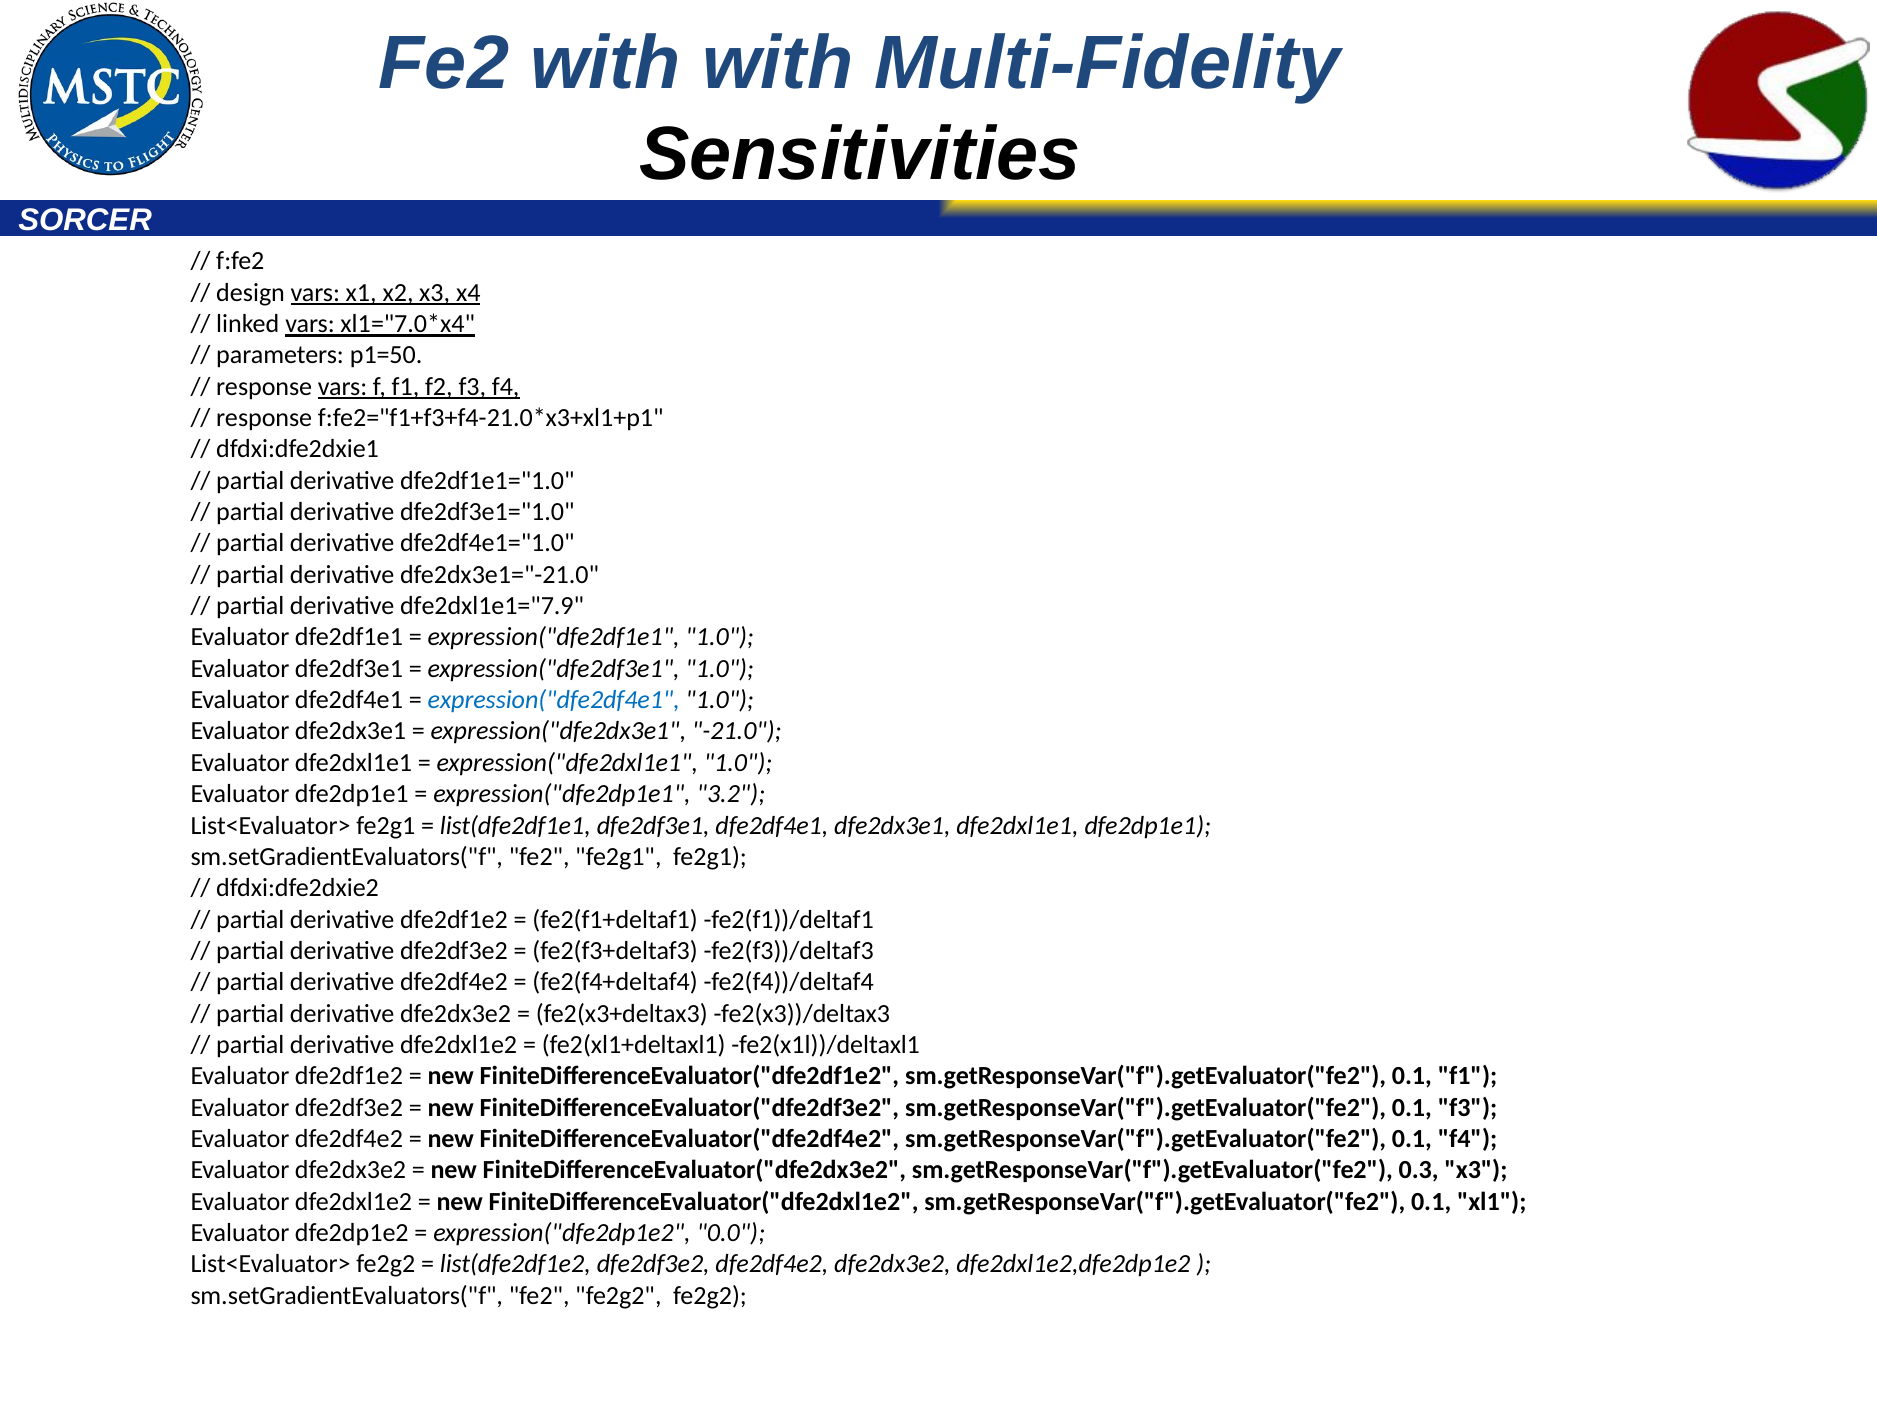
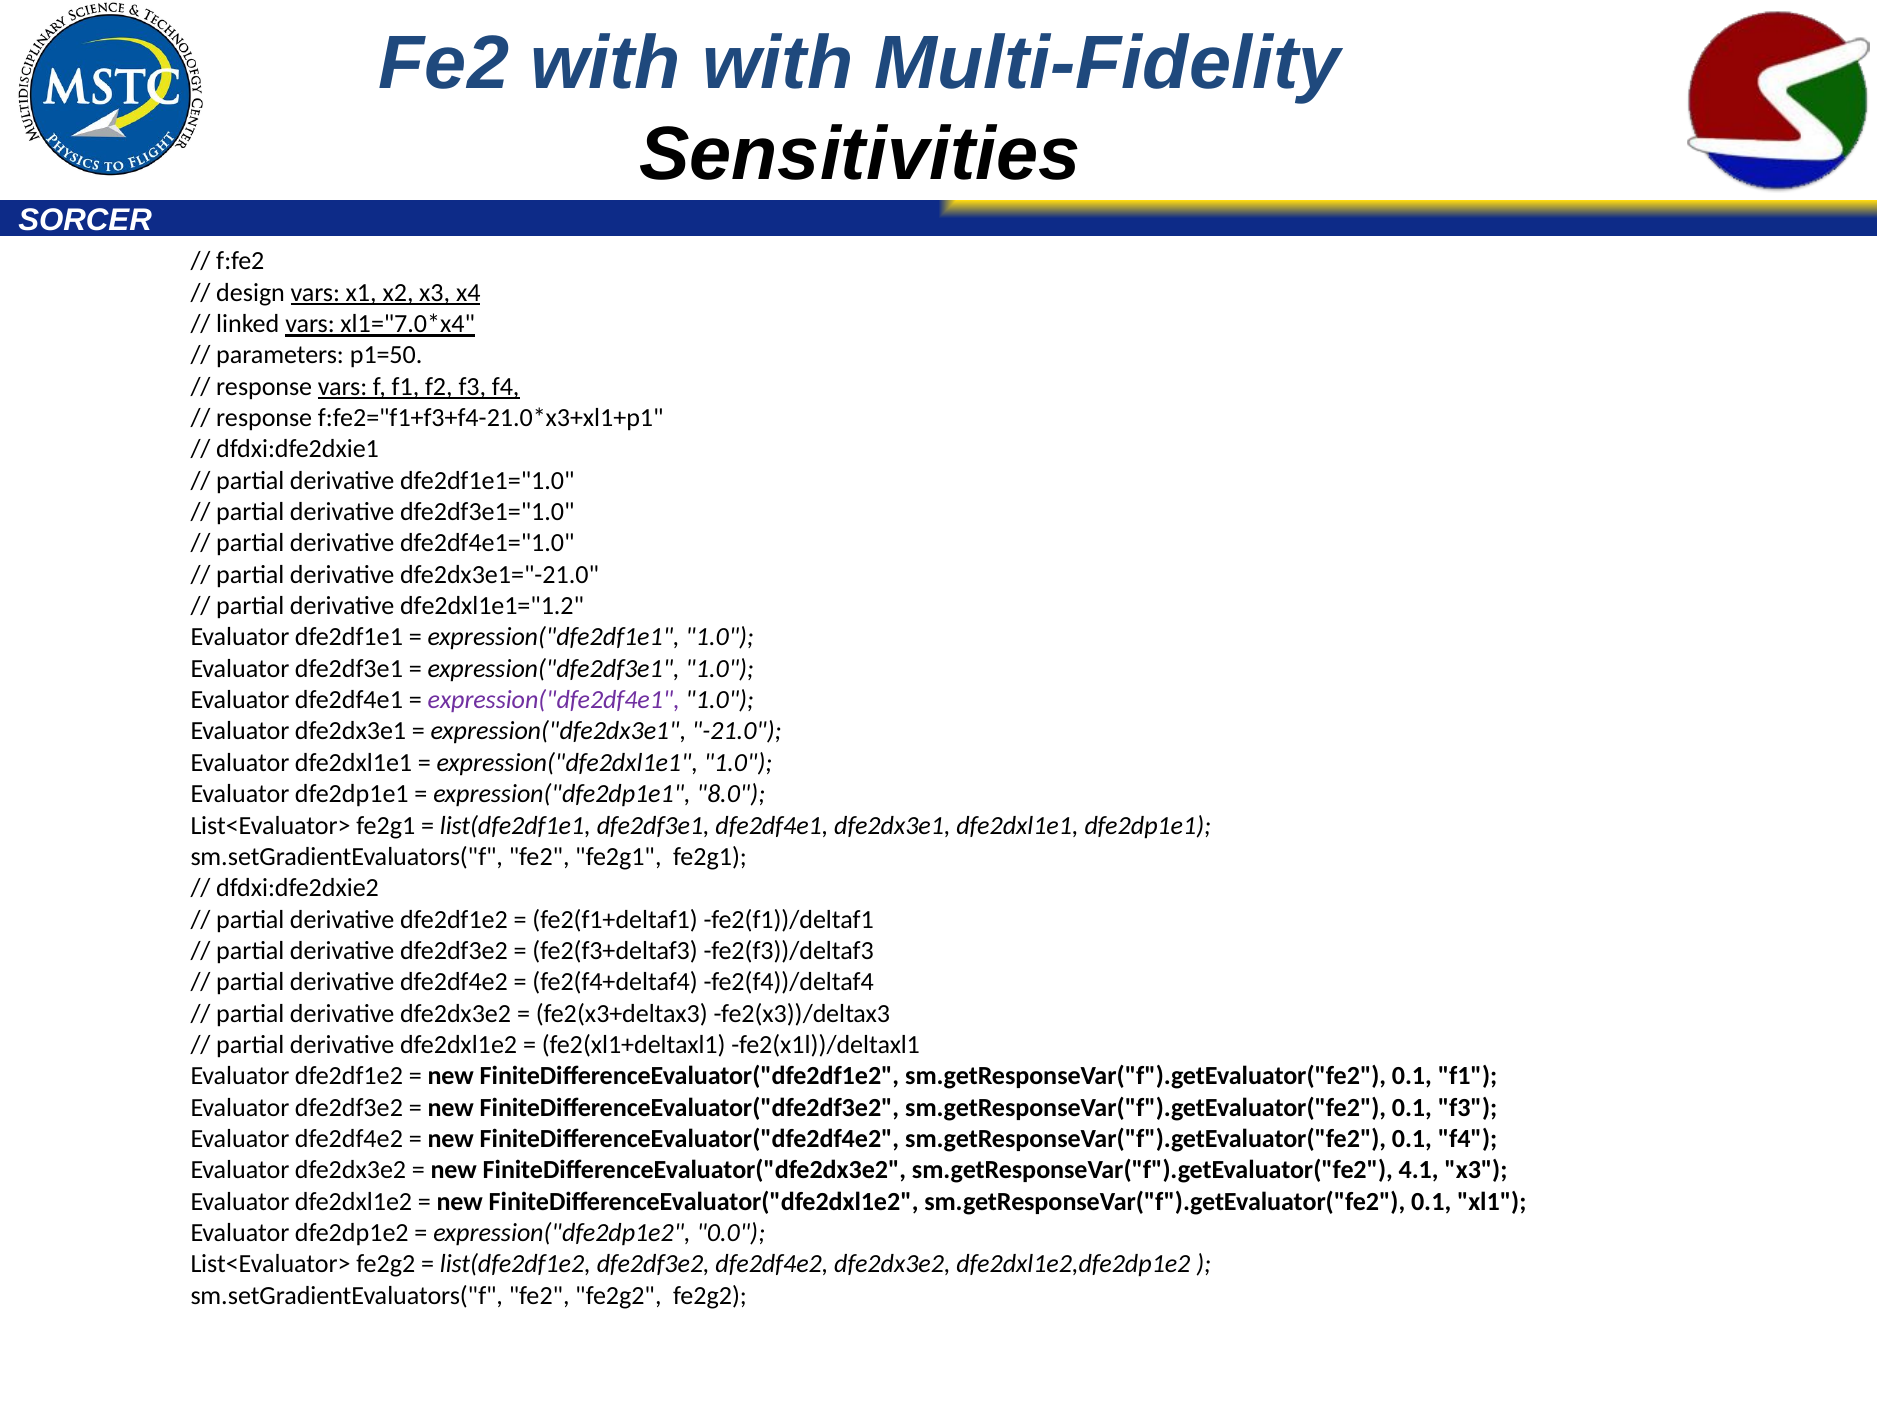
dfe2dxl1e1="7.9: dfe2dxl1e1="7.9 -> dfe2dxl1e1="1.2 (492, 606)
expression("dfe2df4e1 colour: blue -> purple (554, 700)
3.2: 3.2 -> 8.0 (731, 794)
0.3: 0.3 -> 4.1 (1419, 1170)
